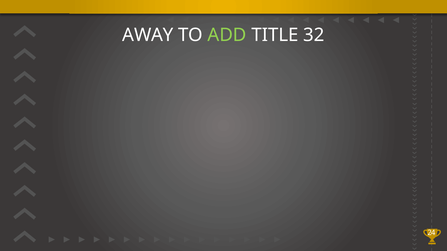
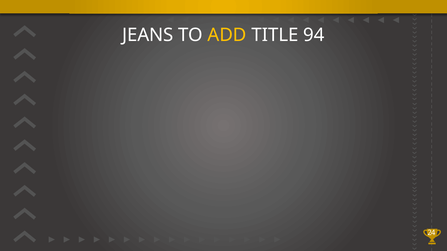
AWAY: AWAY -> JEANS (148, 35)
ADD colour: light green -> yellow (227, 35)
32: 32 -> 94 (314, 35)
